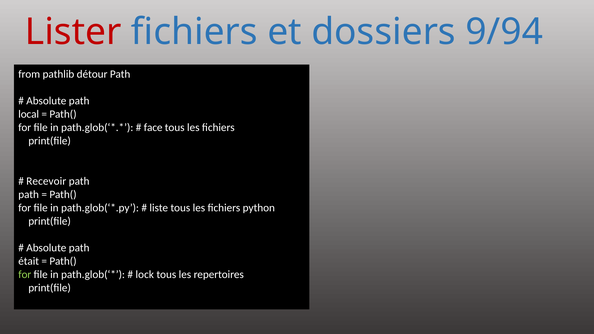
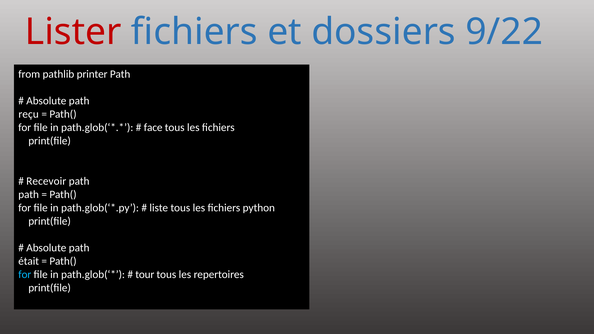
9/94: 9/94 -> 9/22 (504, 32)
détour: détour -> printer (92, 74)
local: local -> reçu (29, 114)
for colour: light green -> light blue (25, 275)
lock: lock -> tour (145, 275)
